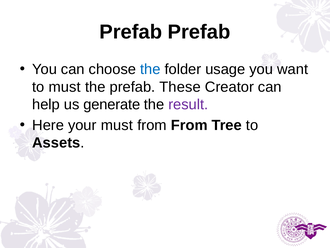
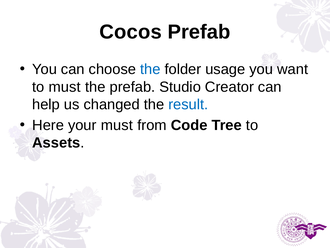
Prefab: Prefab -> Cocos (131, 32)
These: These -> Studio (180, 87)
generate: generate -> changed (112, 104)
result colour: purple -> blue (188, 104)
from From: From -> Code (189, 125)
